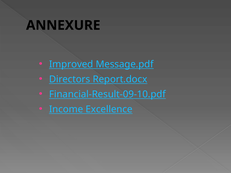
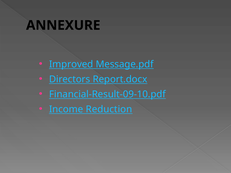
Excellence: Excellence -> Reduction (109, 109)
